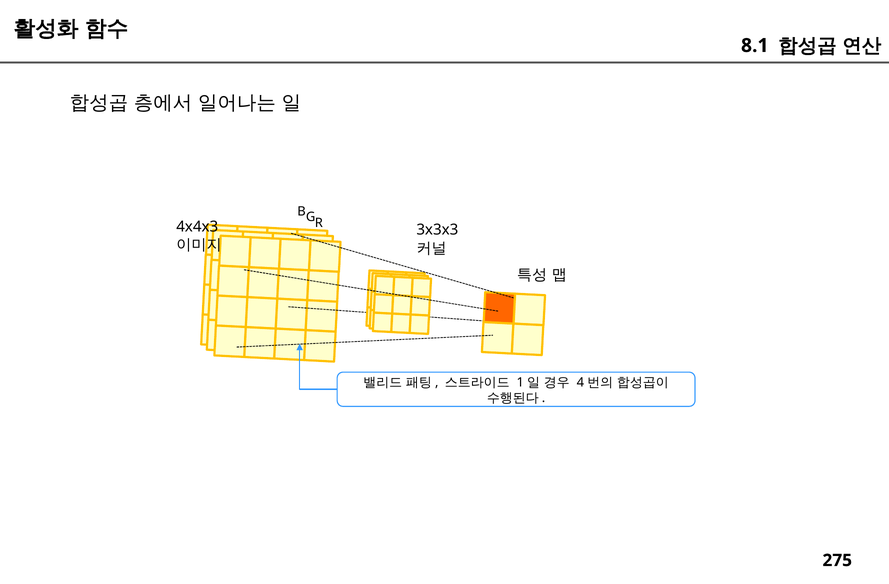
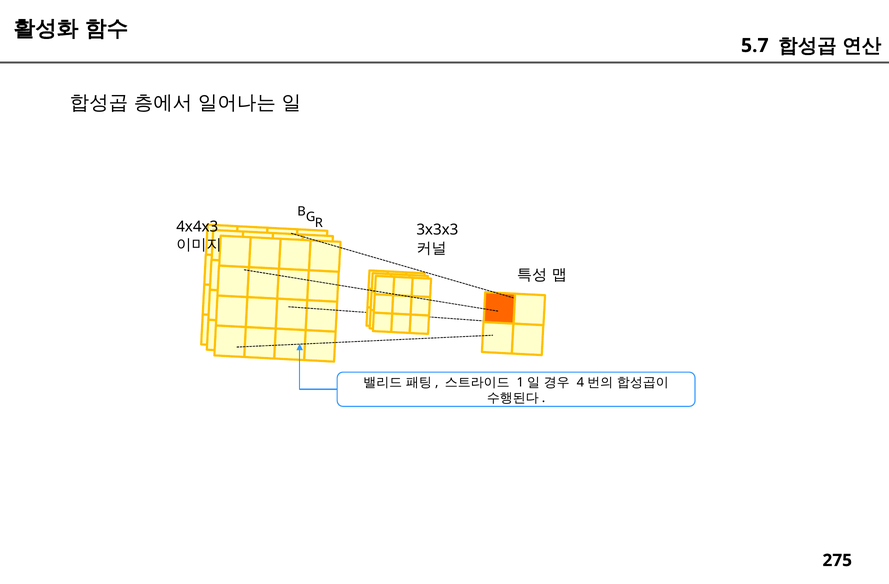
8.1: 8.1 -> 5.7 (755, 46)
